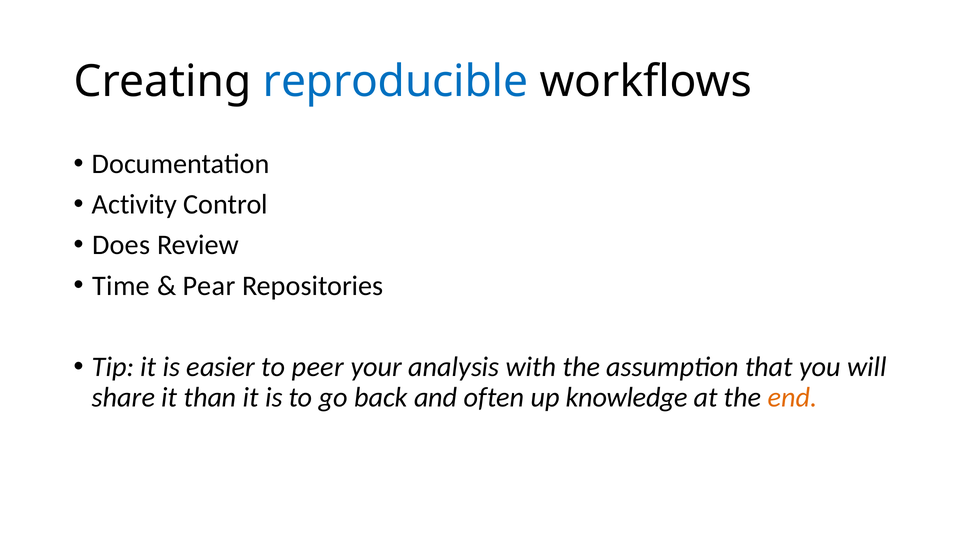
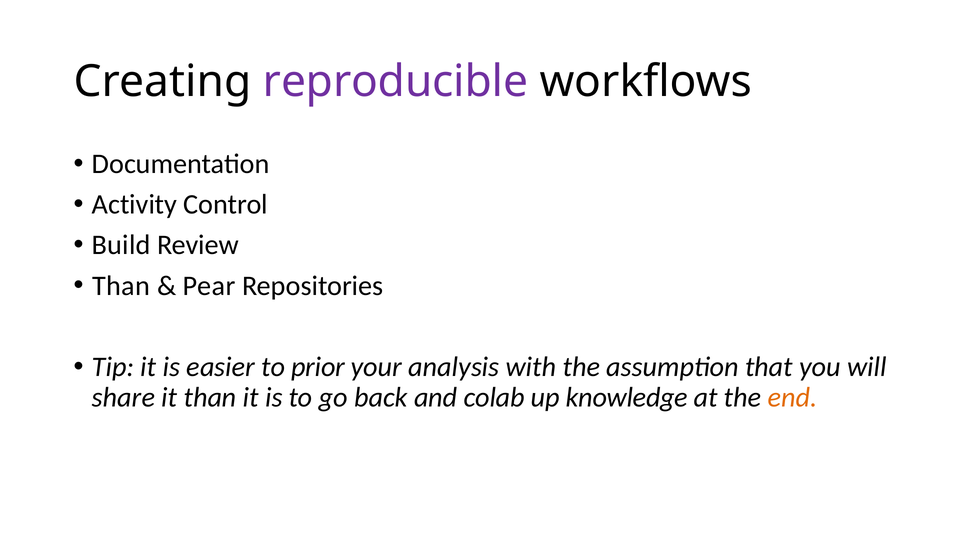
reproducible colour: blue -> purple (396, 81)
Does: Does -> Build (121, 245)
Time: Time -> Than (121, 285)
peer: peer -> prior (318, 367)
often: often -> colab (494, 397)
